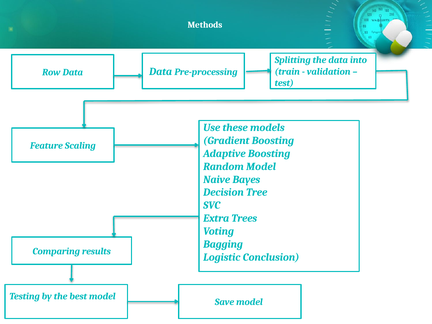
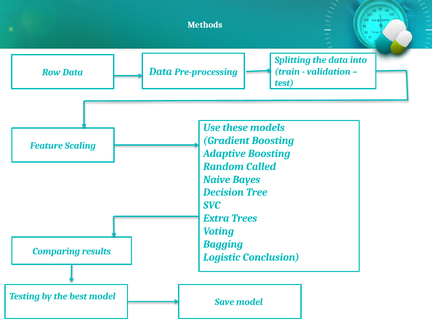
Random Model: Model -> Called (261, 167)
